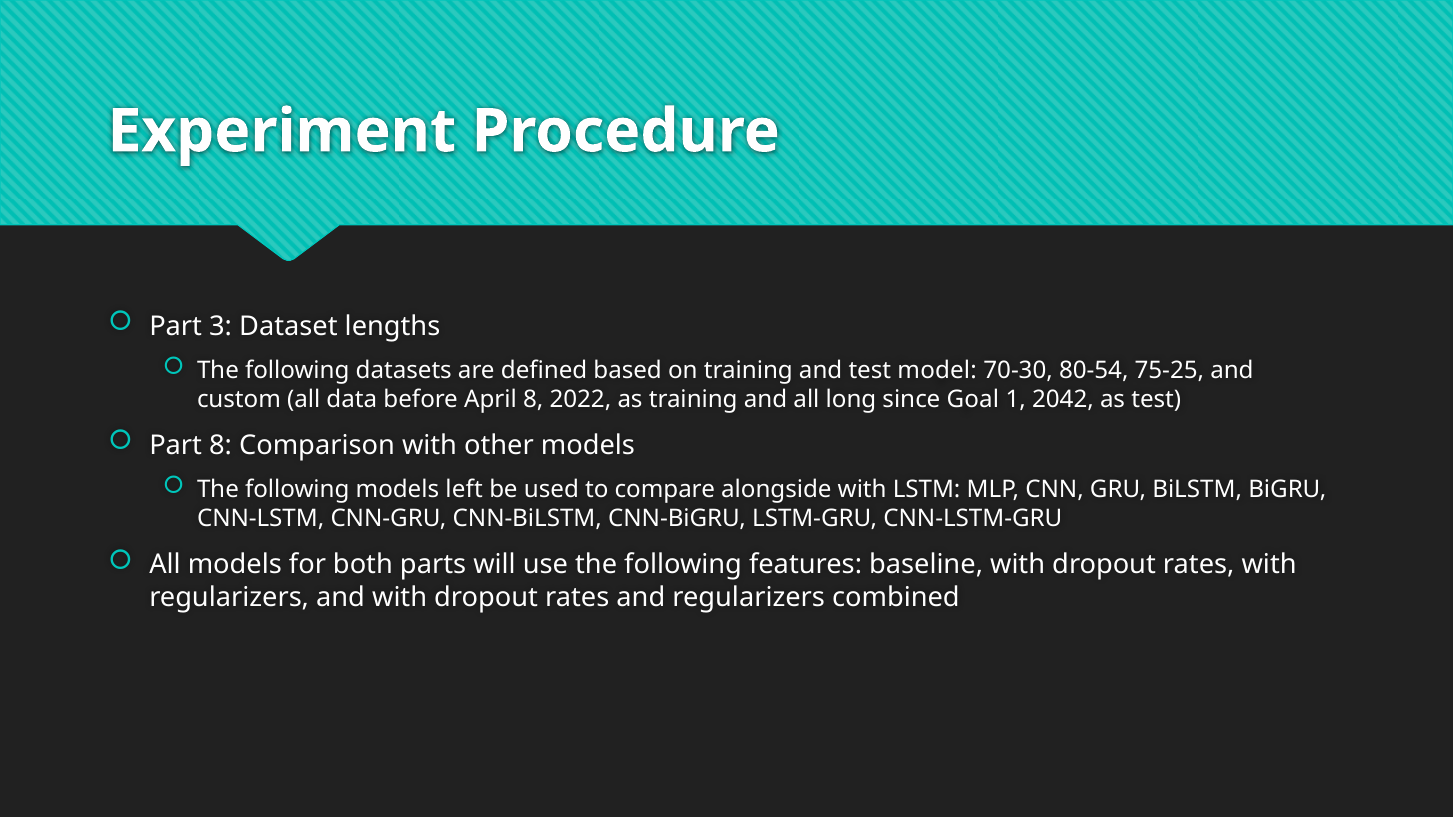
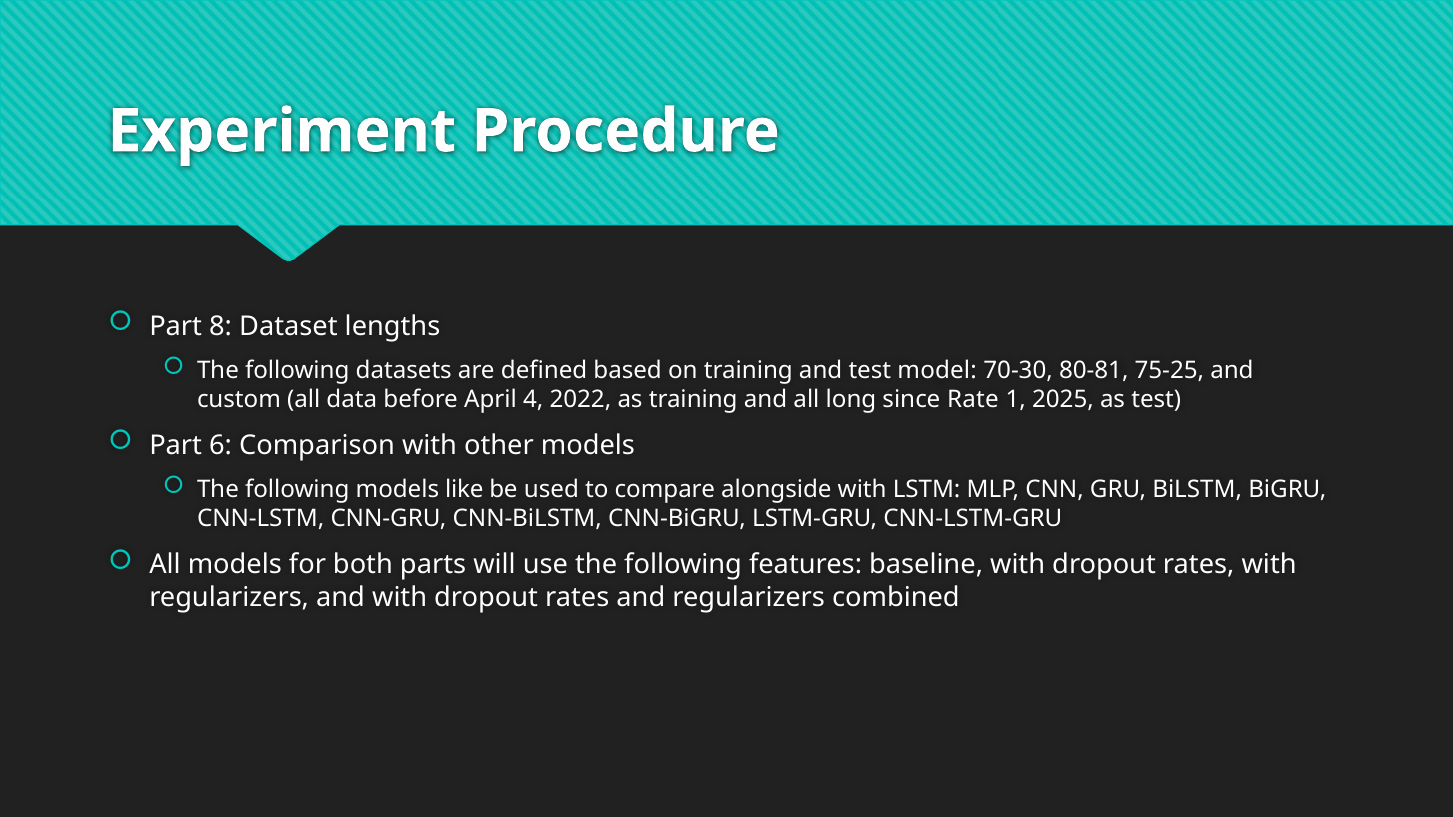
3: 3 -> 8 (221, 326)
80-54: 80-54 -> 80-81 (1094, 371)
April 8: 8 -> 4 (533, 400)
Goal: Goal -> Rate (973, 400)
2042: 2042 -> 2025 (1063, 400)
Part 8: 8 -> 6 (221, 446)
left: left -> like (464, 490)
